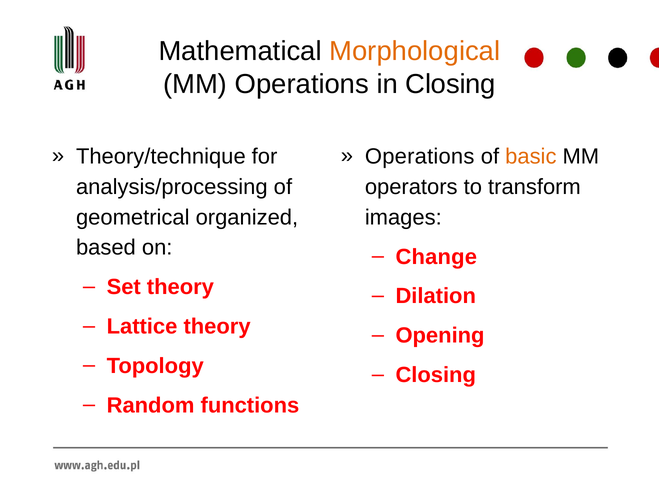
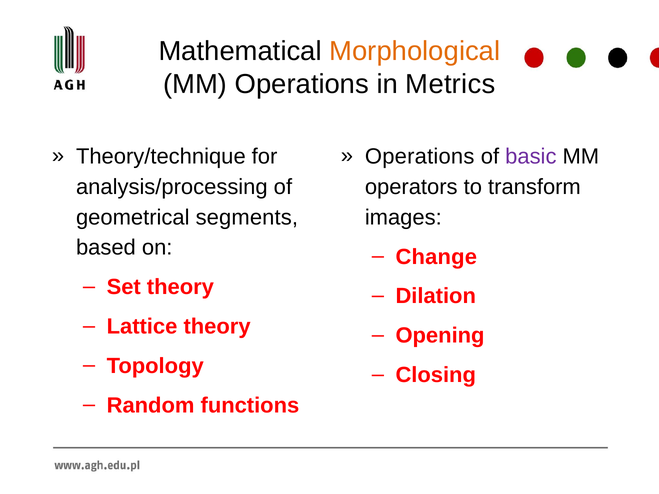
in Closing: Closing -> Metrics (450, 84)
basic colour: orange -> purple (531, 157)
organized: organized -> segments (247, 217)
